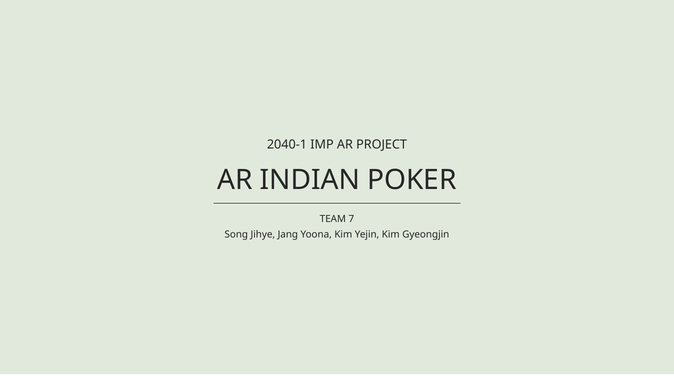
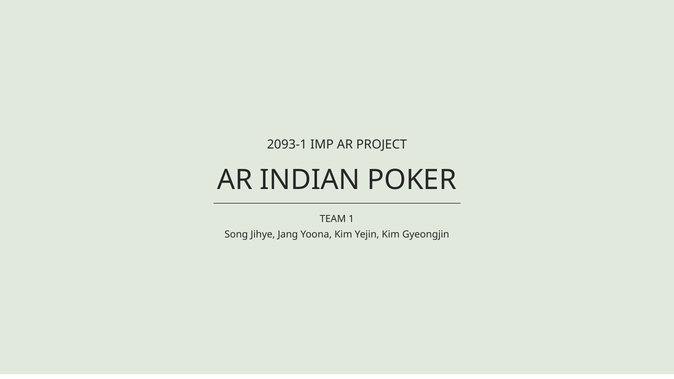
2040-1: 2040-1 -> 2093-1 (287, 145)
7: 7 -> 1 (351, 219)
